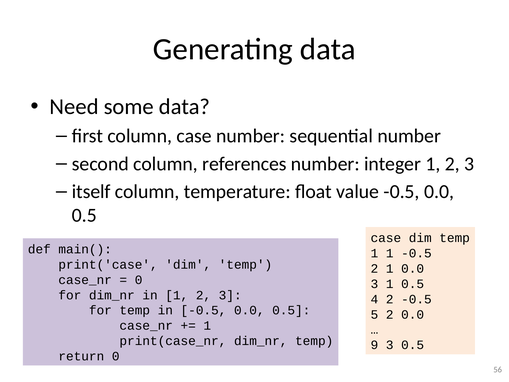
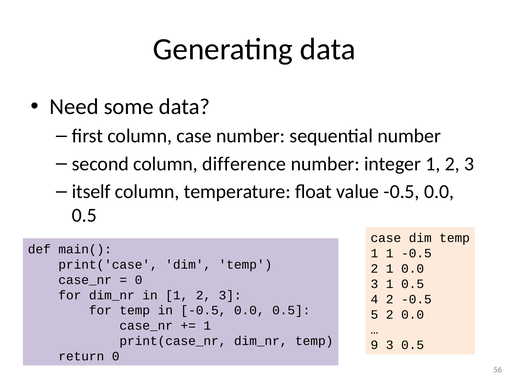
references: references -> difference (244, 164)
